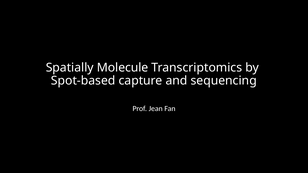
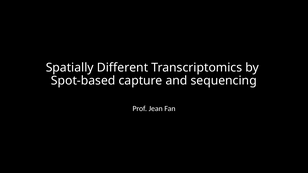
Molecule: Molecule -> Different (123, 68)
